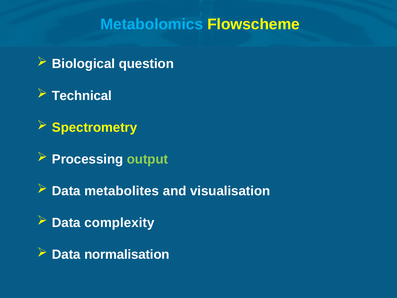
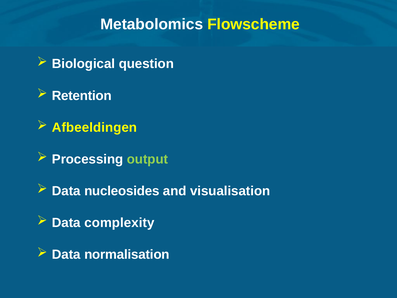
Metabolomics colour: light blue -> white (152, 24)
Technical: Technical -> Retention (82, 96)
Spectrometry: Spectrometry -> Afbeeldingen (95, 127)
metabolites: metabolites -> nucleosides (122, 191)
